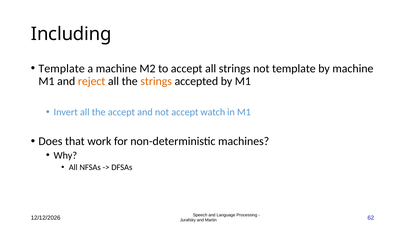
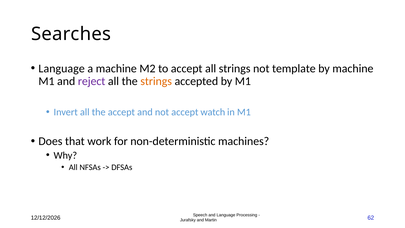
Including: Including -> Searches (71, 34)
Template: Template -> Language (62, 68)
reject colour: orange -> purple (92, 81)
